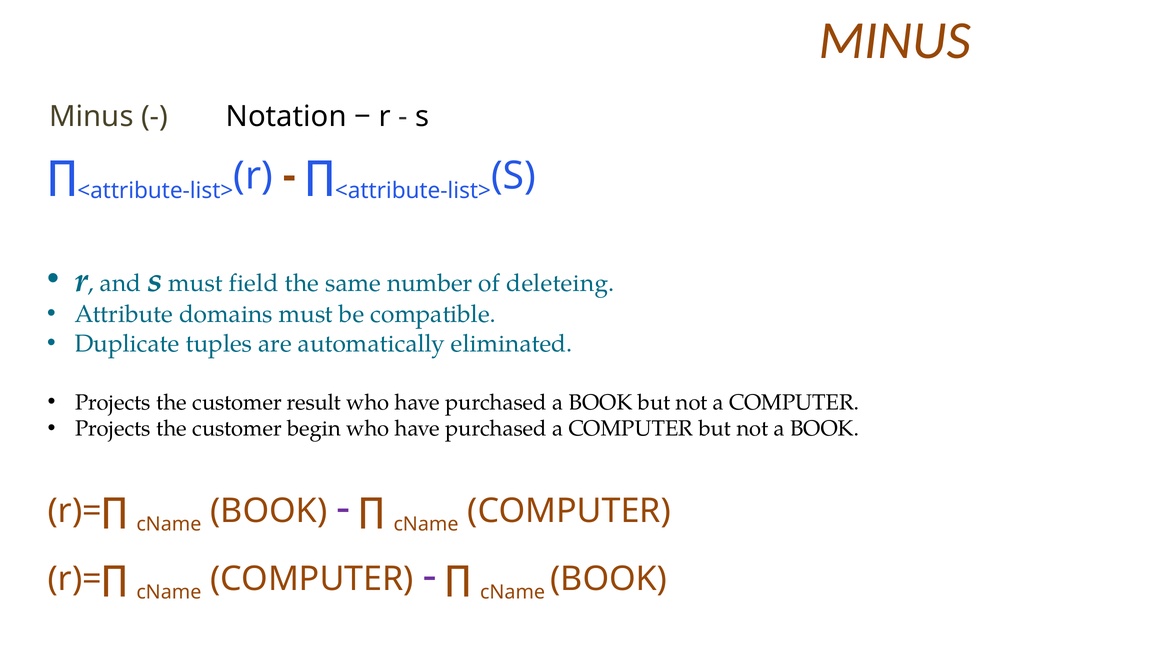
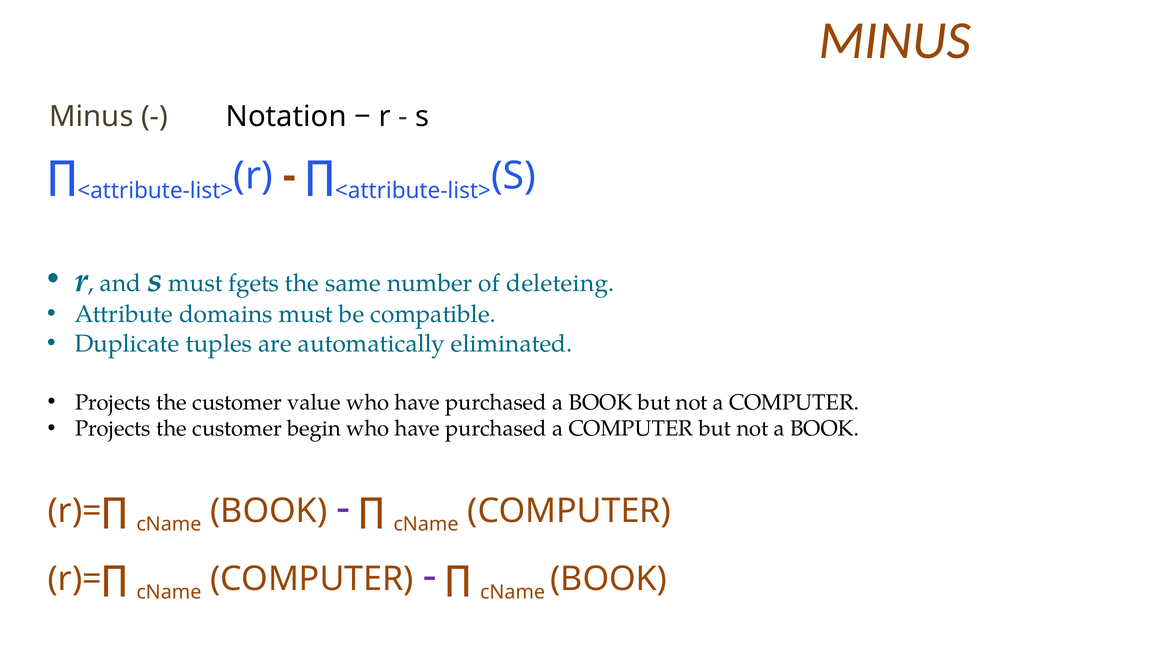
field: field -> fgets (254, 283)
result: result -> value (314, 402)
